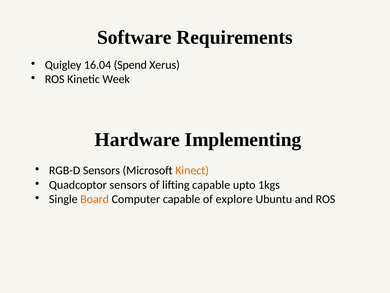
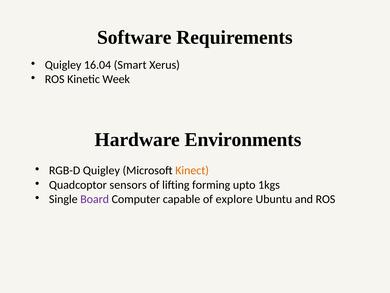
Spend: Spend -> Smart (130, 65)
Implementing: Implementing -> Environments (243, 139)
RGB-D Sensors: Sensors -> Quigley (101, 170)
lifting capable: capable -> forming (211, 185)
Board colour: orange -> purple (95, 199)
